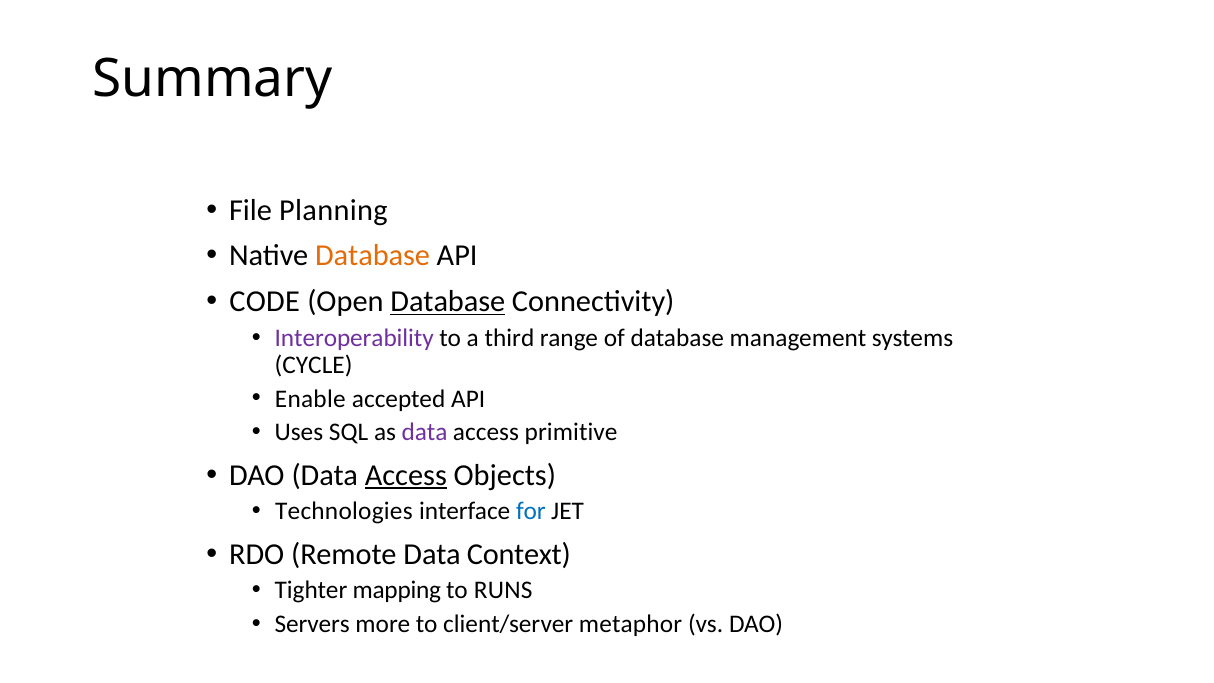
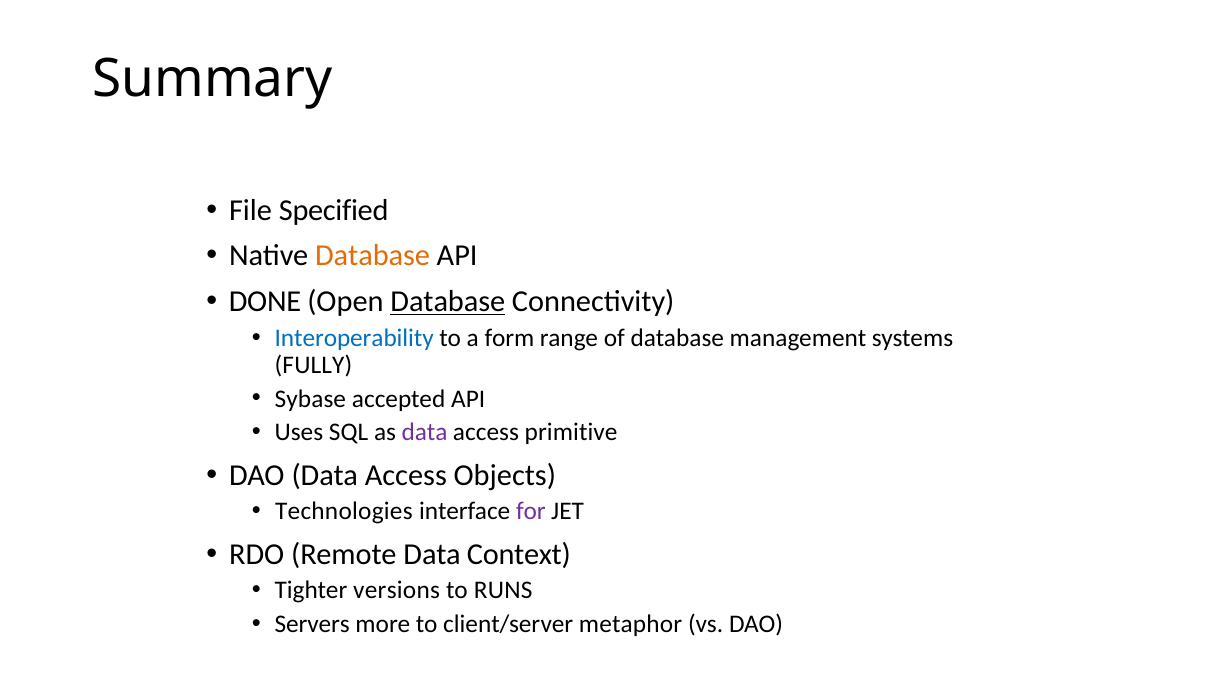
Planning: Planning -> Specified (334, 210)
CODE: CODE -> DONE (265, 301)
Interoperability colour: purple -> blue (354, 338)
third: third -> form (509, 338)
CYCLE: CYCLE -> FULLY (314, 365)
Enable: Enable -> Sybase (310, 399)
Access underline: present -> none (406, 475)
for colour: blue -> purple (531, 511)
mapping: mapping -> versions (397, 590)
